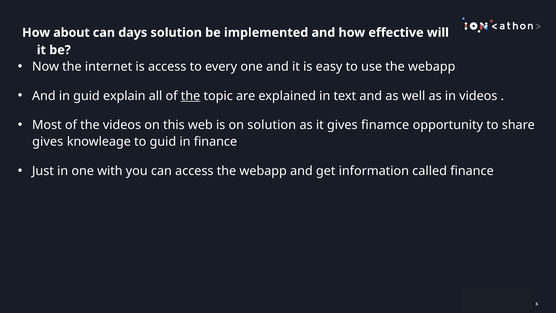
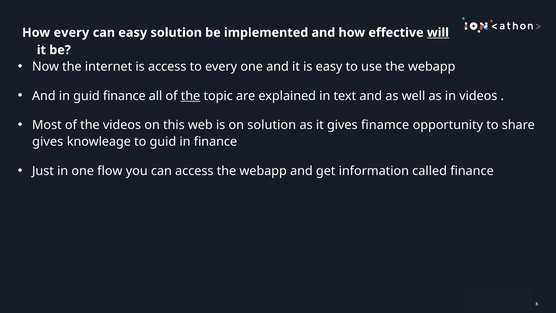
How about: about -> every (71, 33)
can days: days -> easy (133, 33)
will underline: none -> present (438, 33)
guid explain: explain -> finance (124, 96)
with: with -> flow (110, 171)
